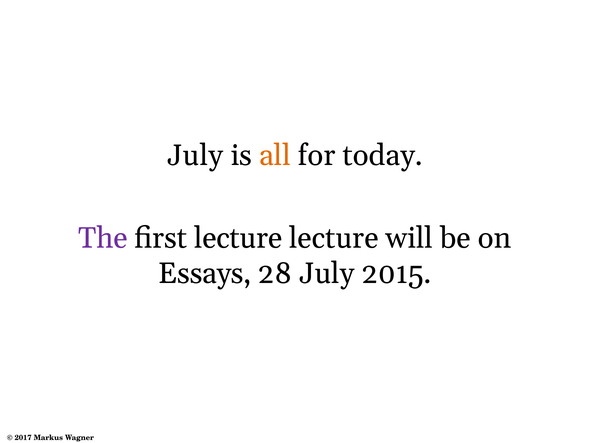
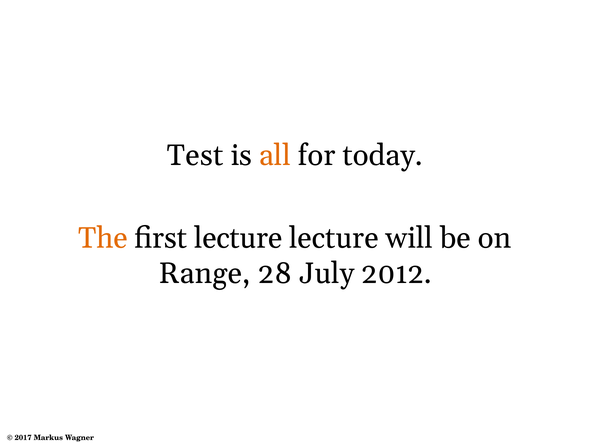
July: July -> Test (195, 155)
The colour: purple -> orange (103, 238)
Essays: Essays -> Range (204, 273)
2015: 2015 -> 2012 (396, 273)
